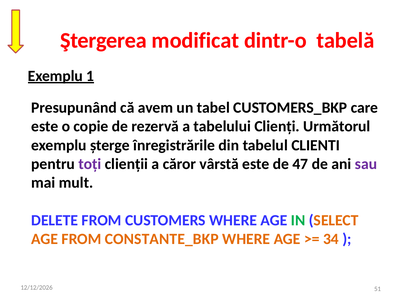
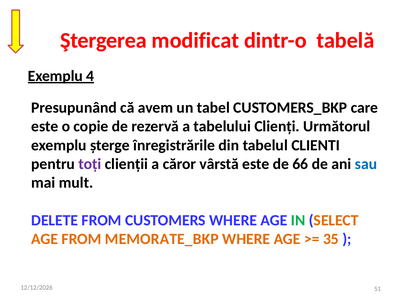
1: 1 -> 4 (90, 76)
47: 47 -> 66 (300, 164)
sau colour: purple -> blue (366, 164)
CONSTANTE_BKP: CONSTANTE_BKP -> MEMORATE_BKP (162, 239)
34: 34 -> 35 (331, 239)
